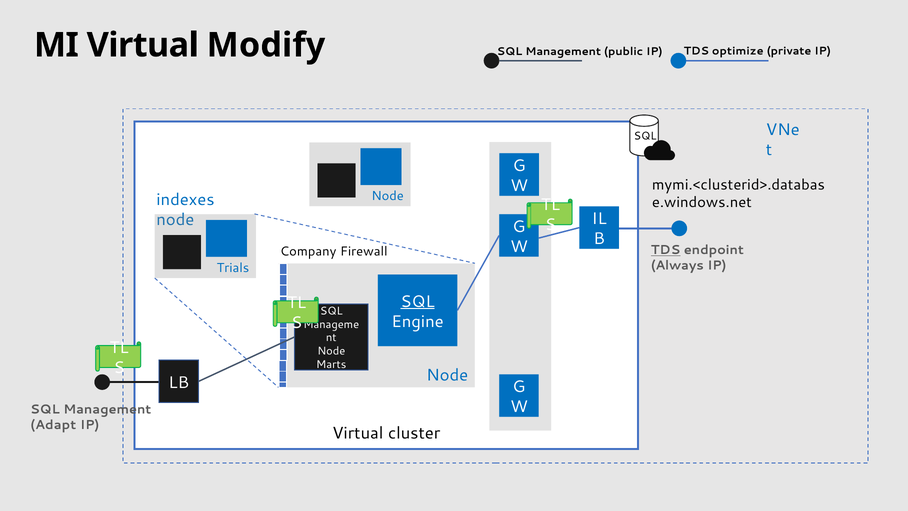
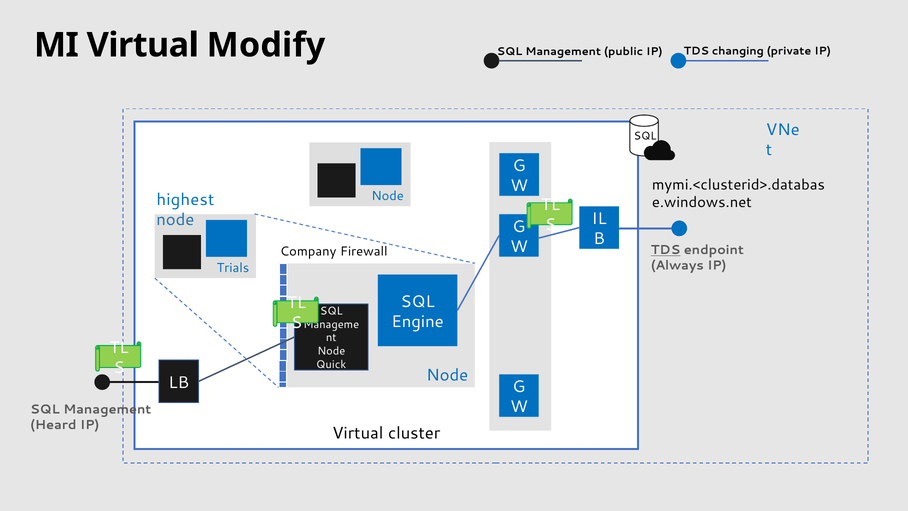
optimize: optimize -> changing (738, 51)
indexes: indexes -> highest (185, 200)
SQL underline: present -> none (418, 301)
Marts: Marts -> Quick (331, 364)
Adapt: Adapt -> Heard (53, 425)
